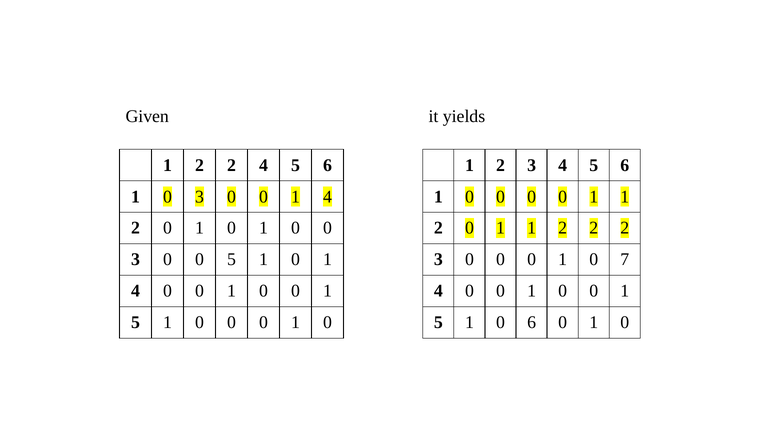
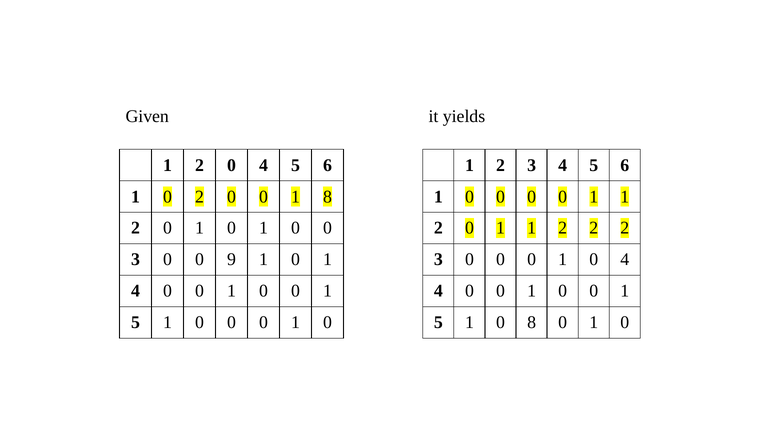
2: 2 -> 0 (232, 165)
1 0 3: 3 -> 2 (200, 197)
0 0 1 4: 4 -> 8 (328, 197)
0 5: 5 -> 9 (232, 260)
1 0 7: 7 -> 4 (625, 260)
0 6: 6 -> 8 (532, 323)
